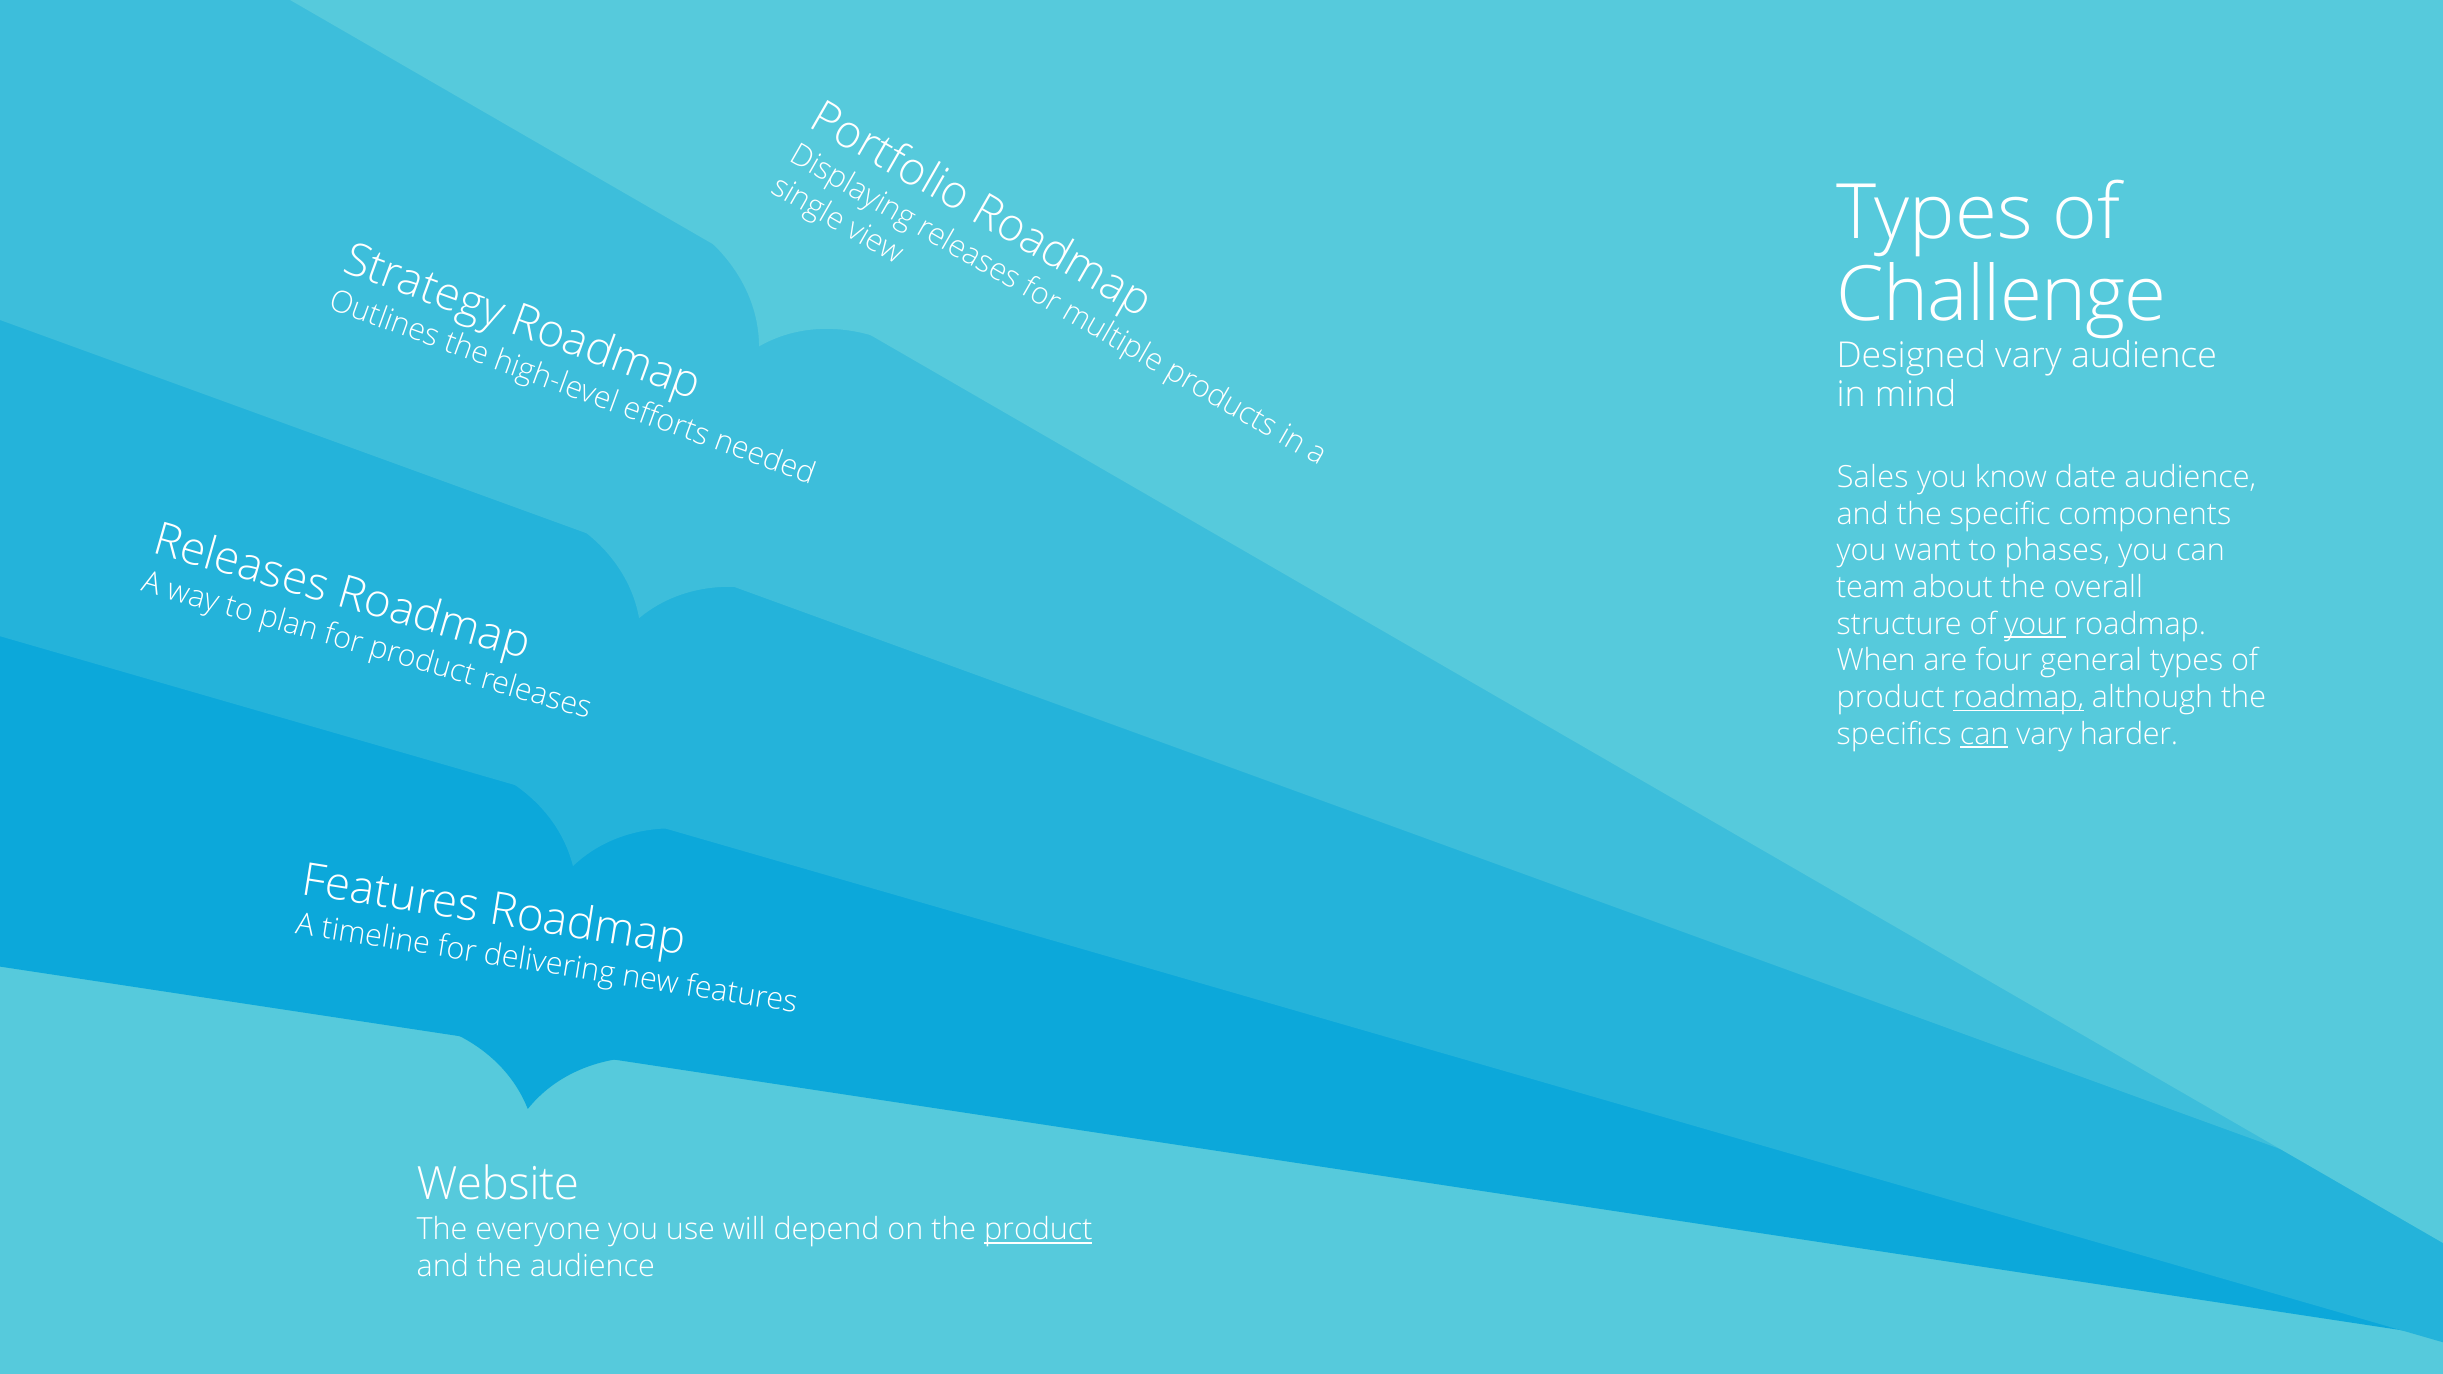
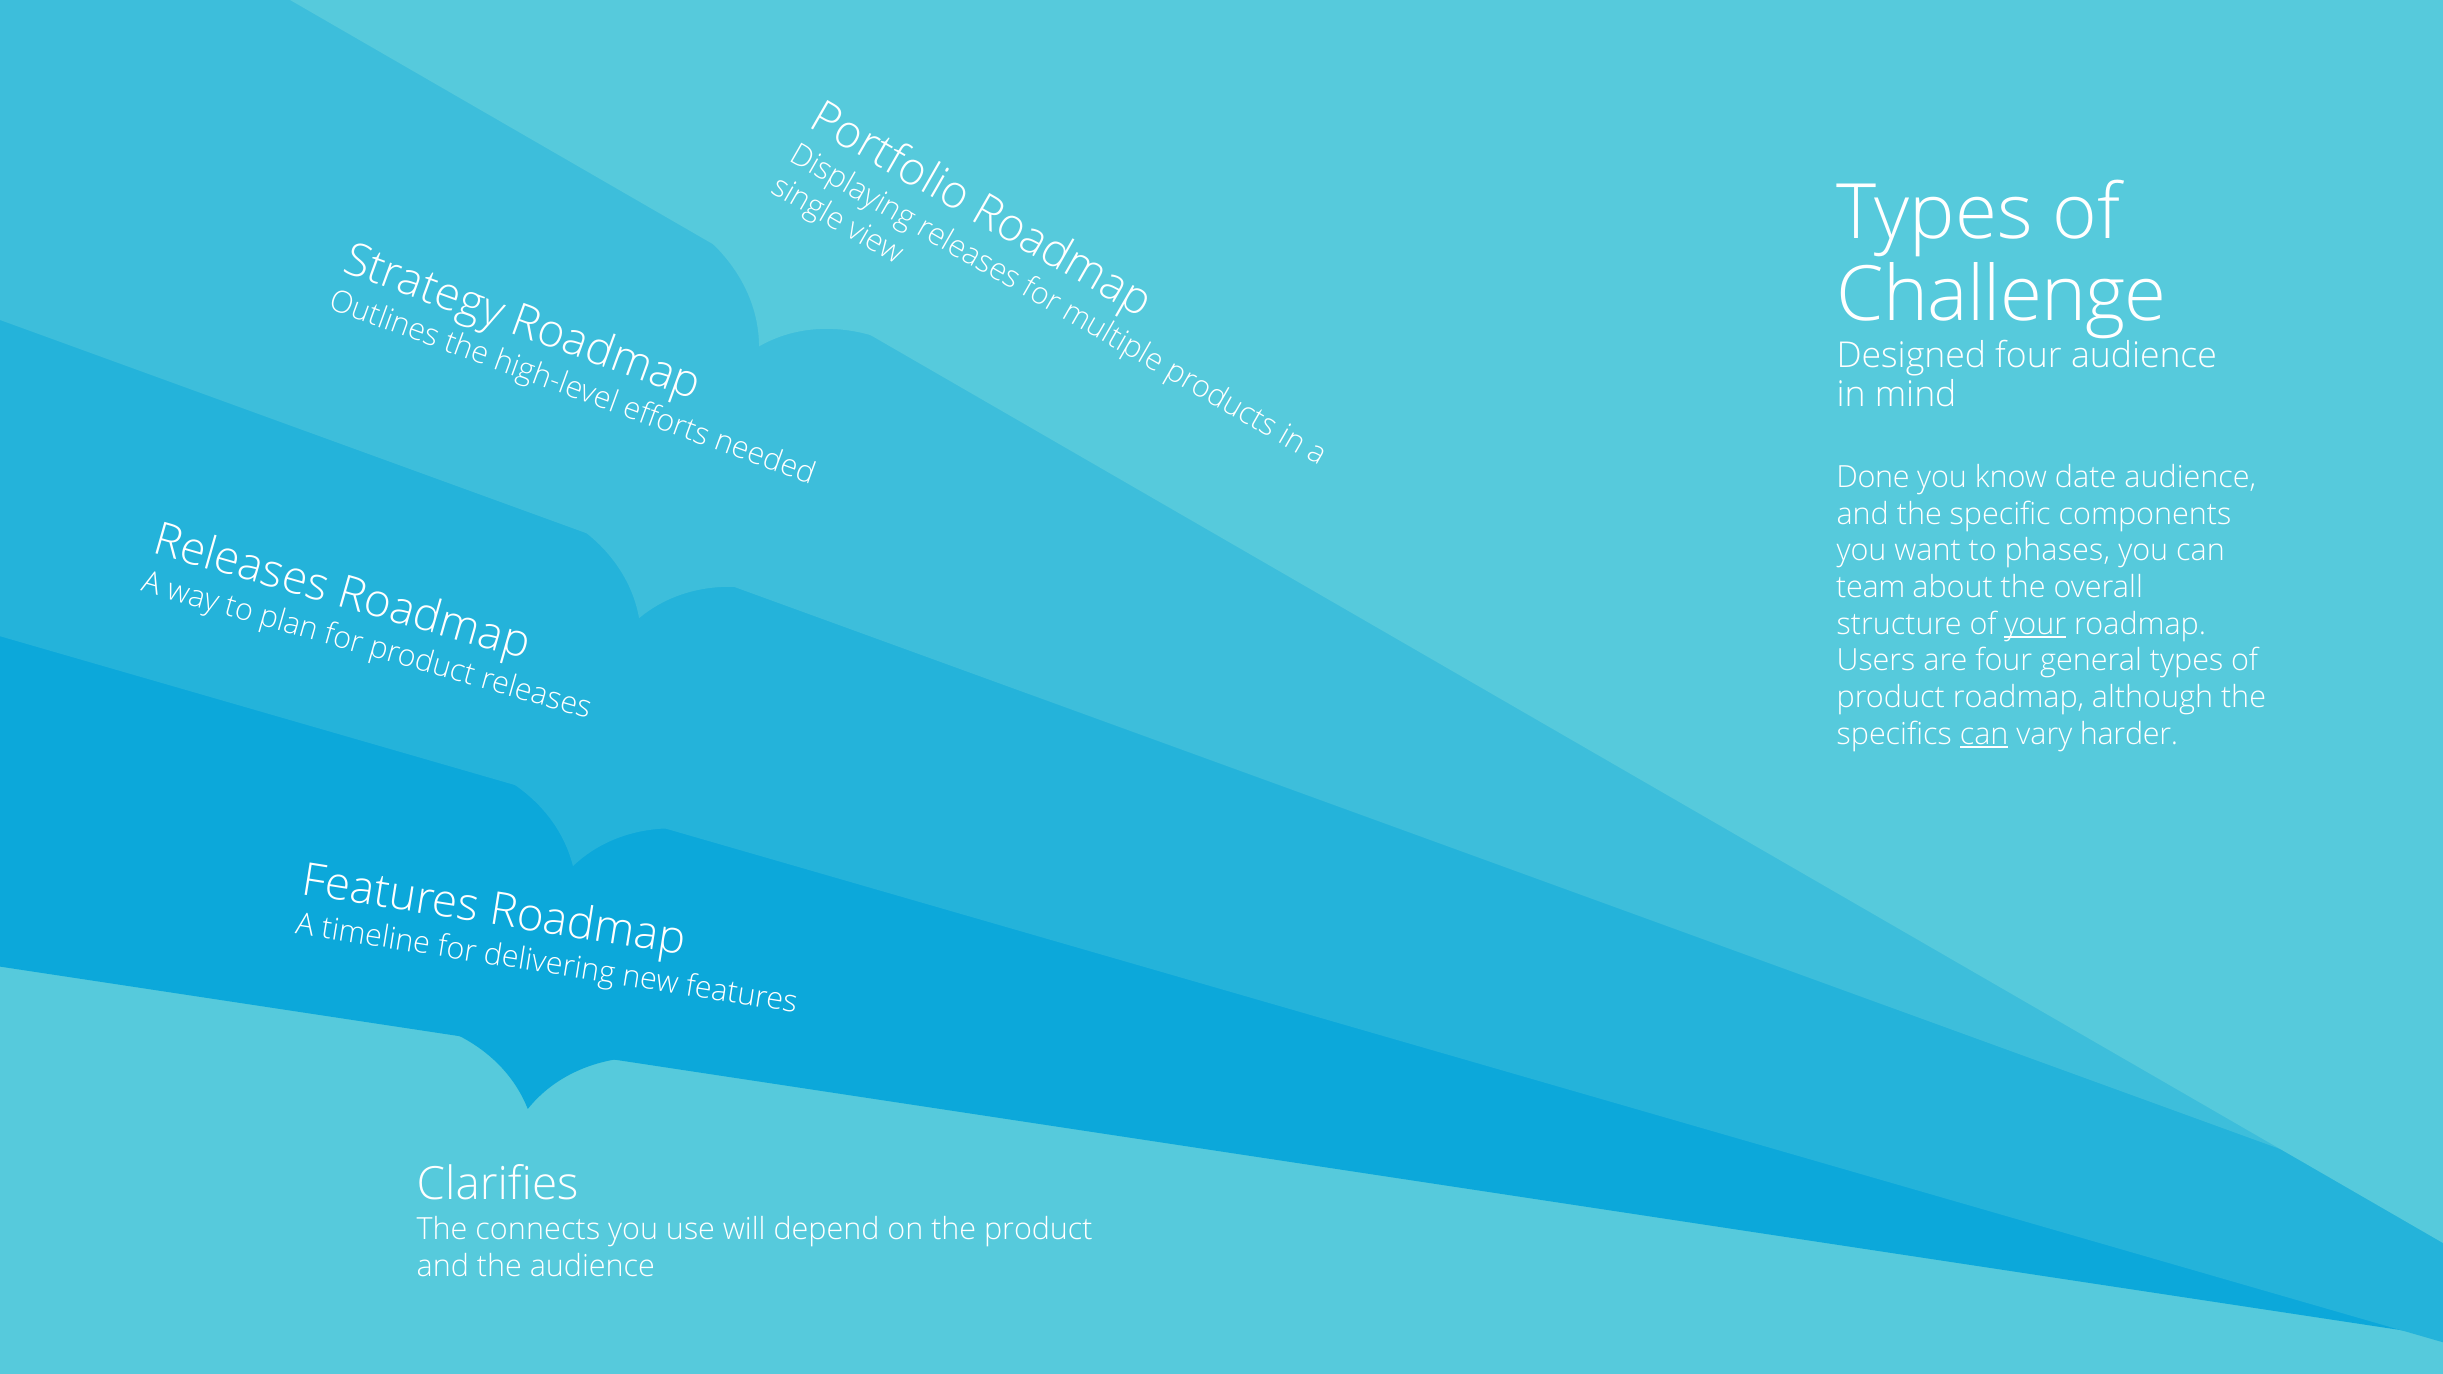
Designed vary: vary -> four (2029, 356)
Sales: Sales -> Done (1873, 477)
When: When -> Users (1876, 661)
roadmap underline: present -> none (2018, 697)
Website: Website -> Clarifies (498, 1185)
everyone: everyone -> connects (538, 1230)
product underline: present -> none (1038, 1230)
